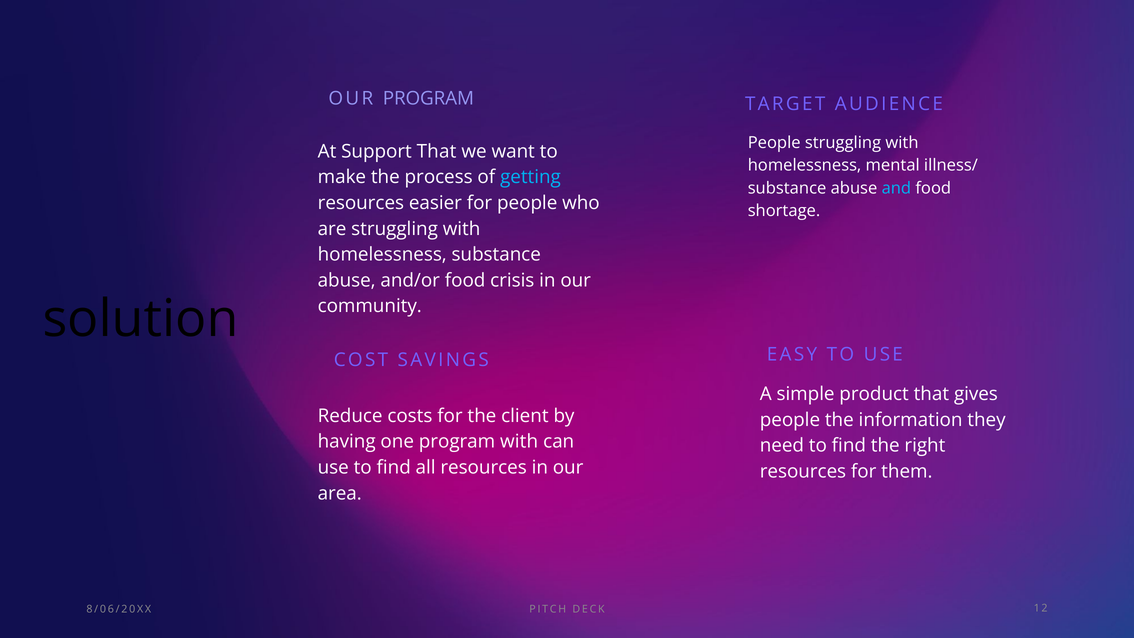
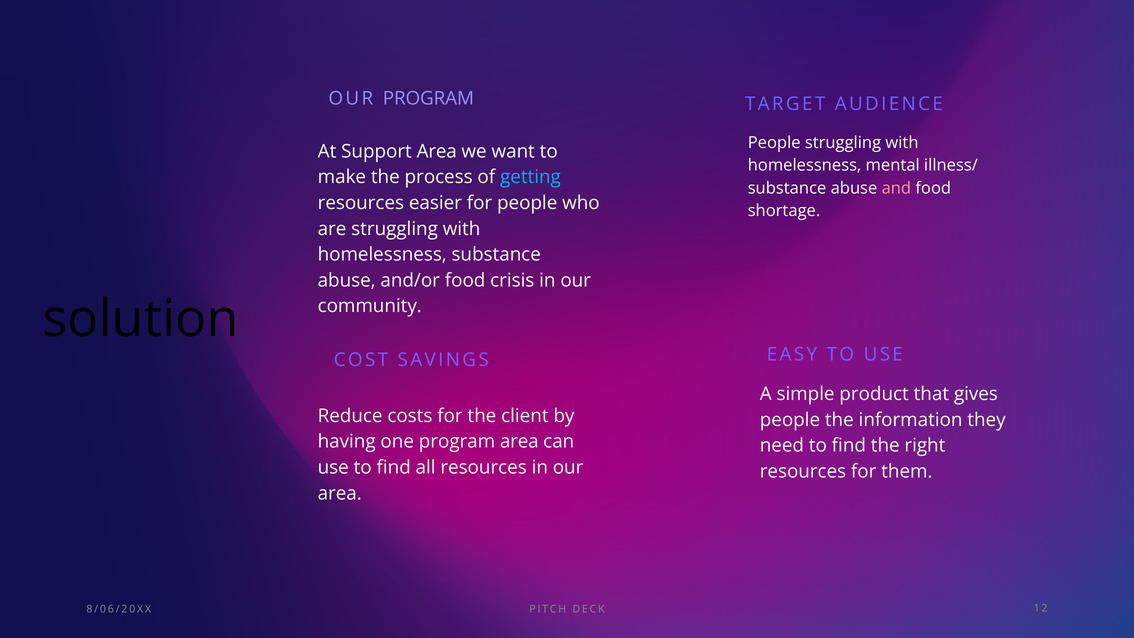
Support That: That -> Area (437, 151)
and colour: light blue -> pink (896, 188)
program with: with -> area (519, 442)
